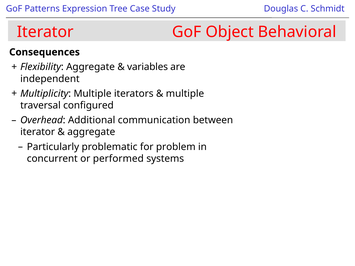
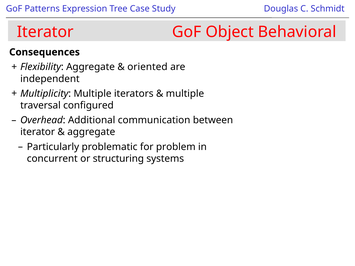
variables: variables -> oriented (147, 67)
performed: performed -> structuring (118, 159)
